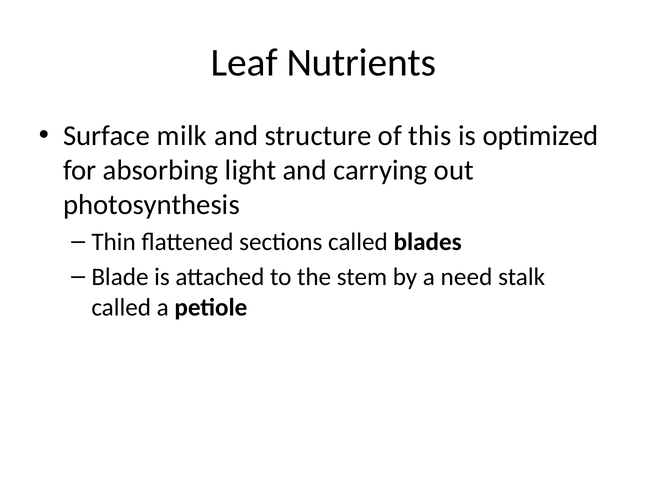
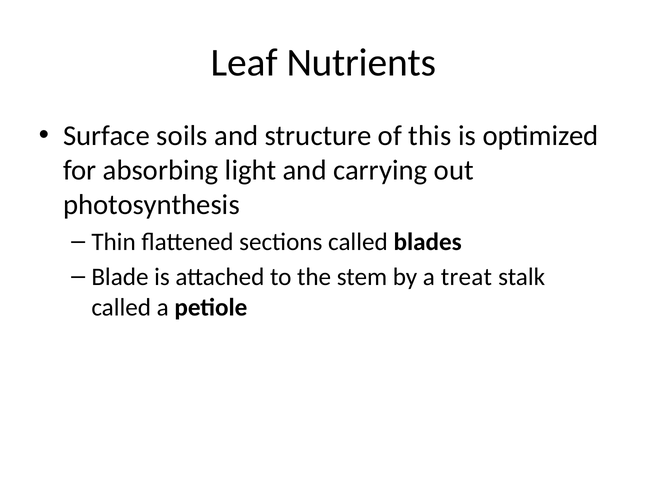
milk: milk -> soils (182, 136)
need: need -> treat (466, 277)
